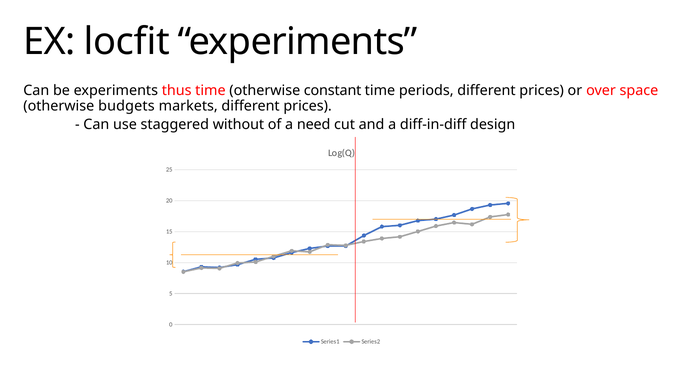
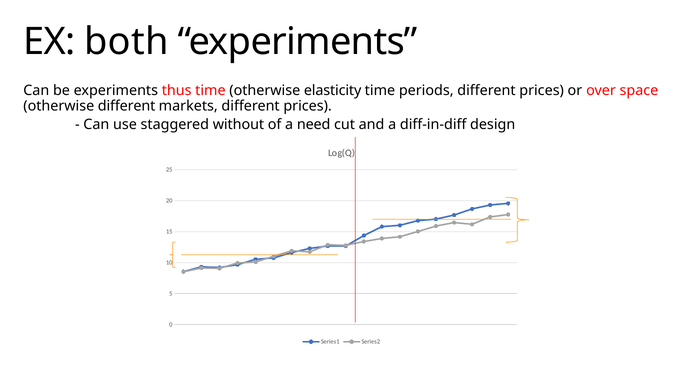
locfit: locfit -> both (126, 42)
constant: constant -> elasticity (333, 91)
otherwise budgets: budgets -> different (127, 106)
